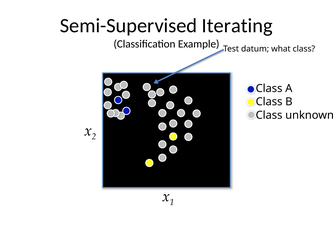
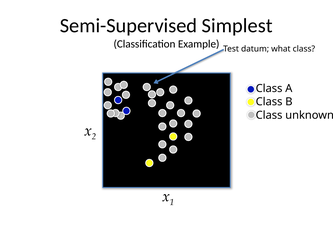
Iterating: Iterating -> Simplest (237, 26)
